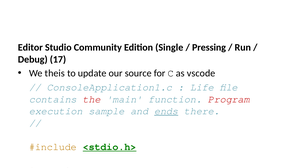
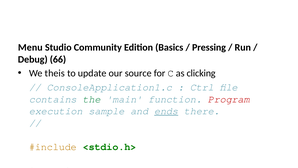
Editor: Editor -> Menu (30, 47)
Single: Single -> Basics (169, 47)
17: 17 -> 66 (58, 59)
vscode: vscode -> clicking (201, 73)
Life: Life -> Ctrl (202, 87)
the colour: red -> green (92, 99)
<stdio.h> underline: present -> none (110, 147)
